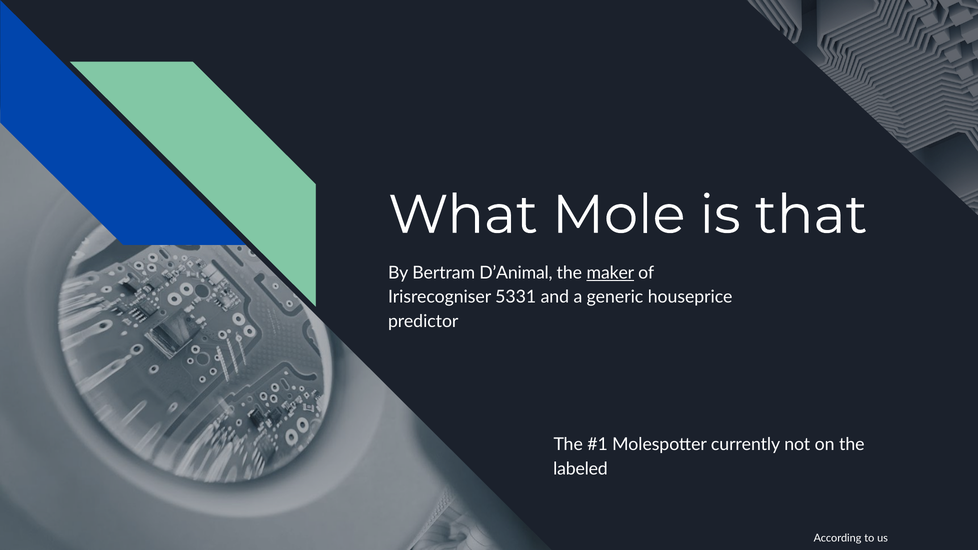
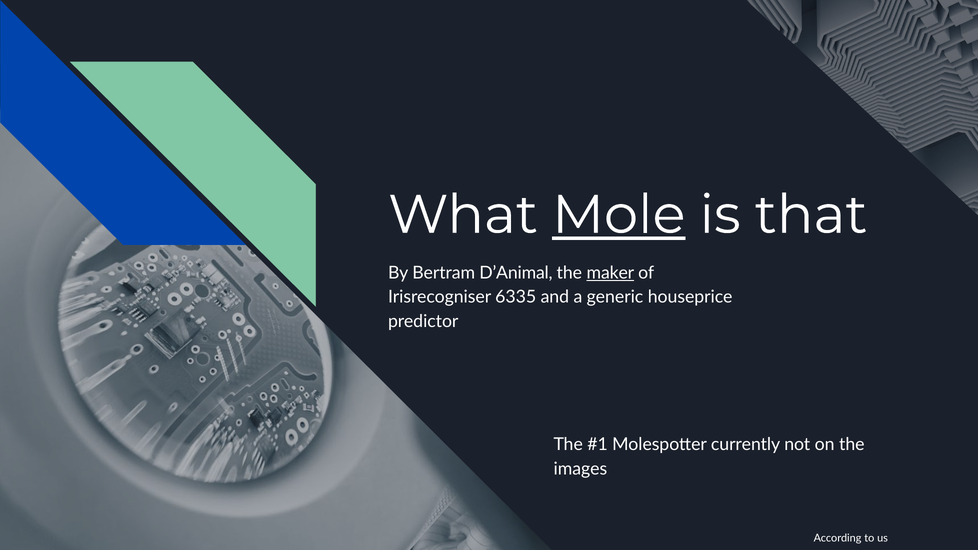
Mole underline: none -> present (619, 215)
5331: 5331 -> 6335 (516, 297)
labeled: labeled -> images (580, 469)
